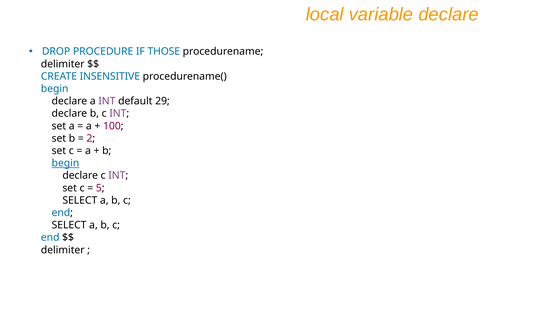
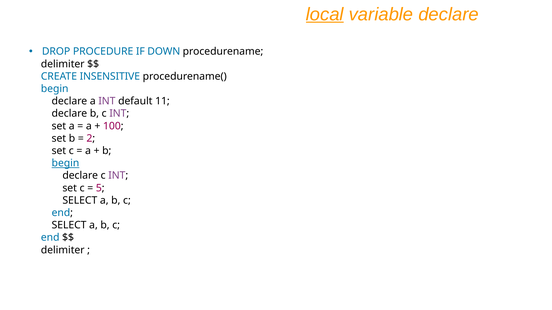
local underline: none -> present (325, 14)
THOSE: THOSE -> DOWN (164, 52)
29: 29 -> 11 (162, 101)
